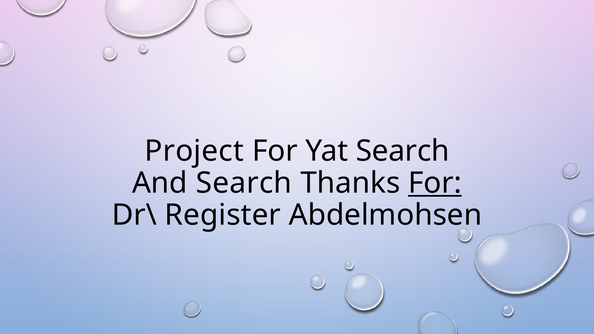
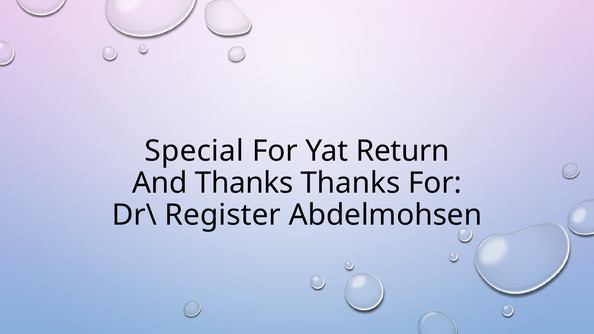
Project: Project -> Special (194, 151)
Yat Search: Search -> Return (403, 151)
And Search: Search -> Thanks (244, 183)
For underline: present -> none (435, 183)
